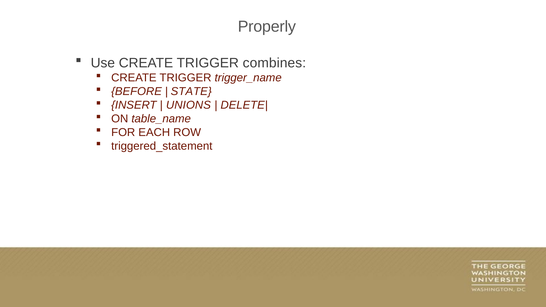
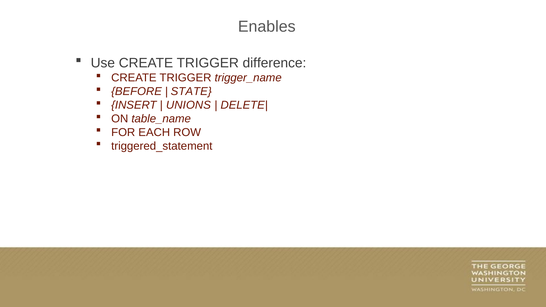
Properly: Properly -> Enables (267, 27)
combines: combines -> difference (274, 63)
